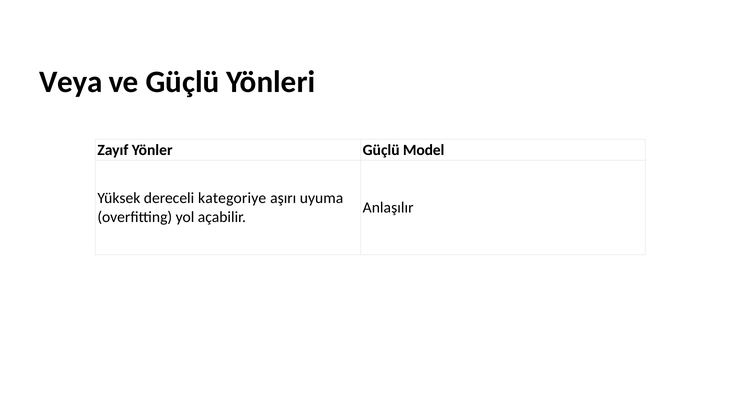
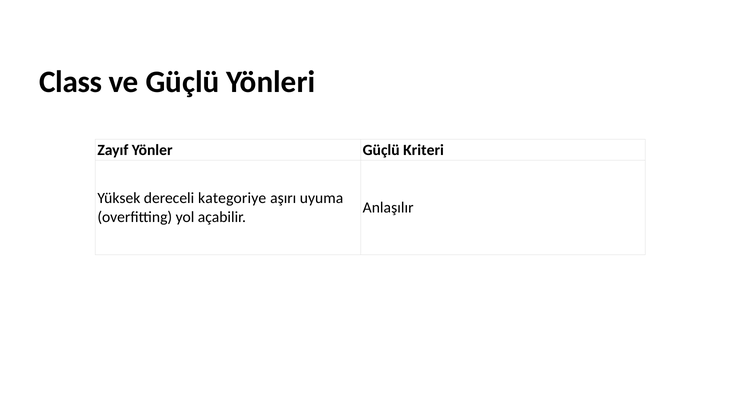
Veya: Veya -> Class (71, 82)
Model: Model -> Kriteri (424, 150)
